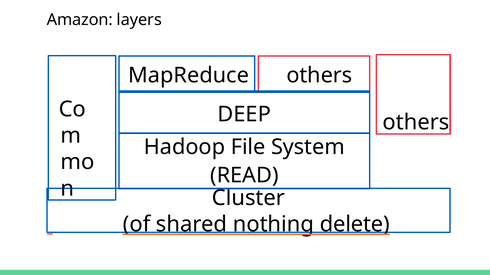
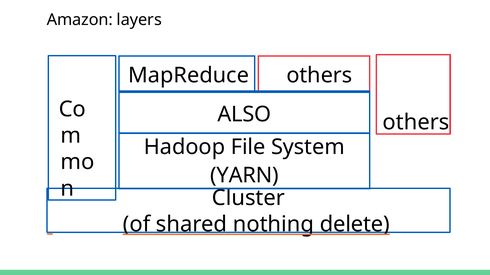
DEEP: DEEP -> ALSO (244, 115)
READ: READ -> YARN (244, 176)
